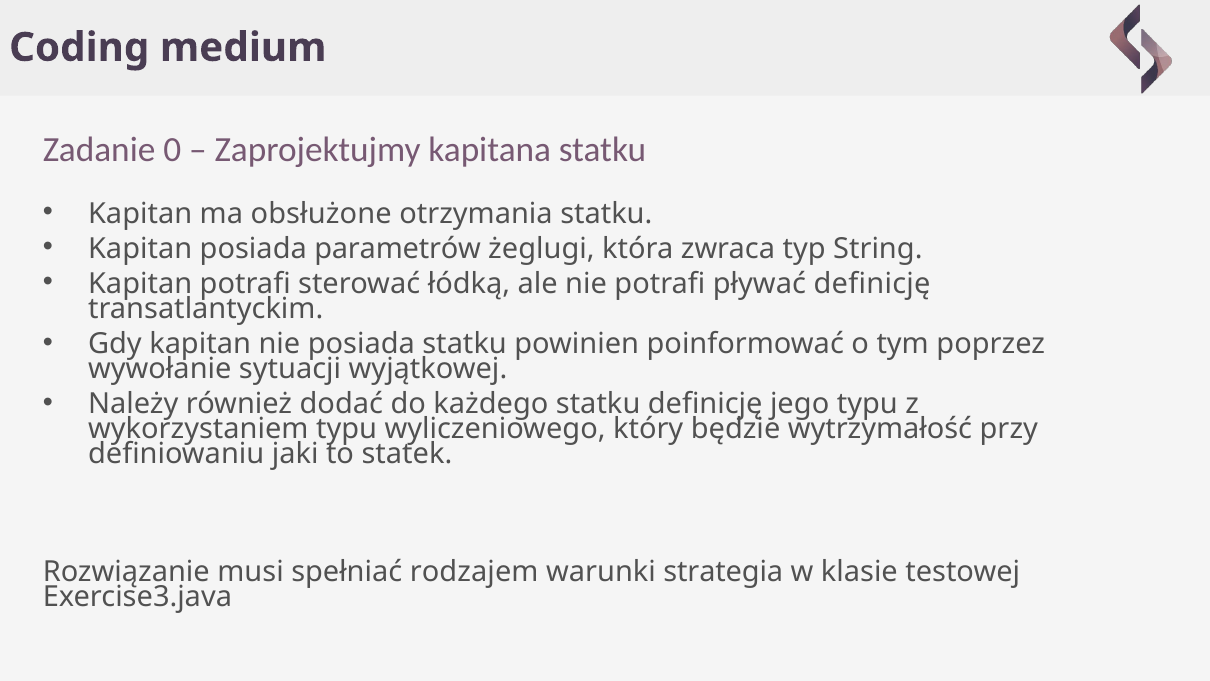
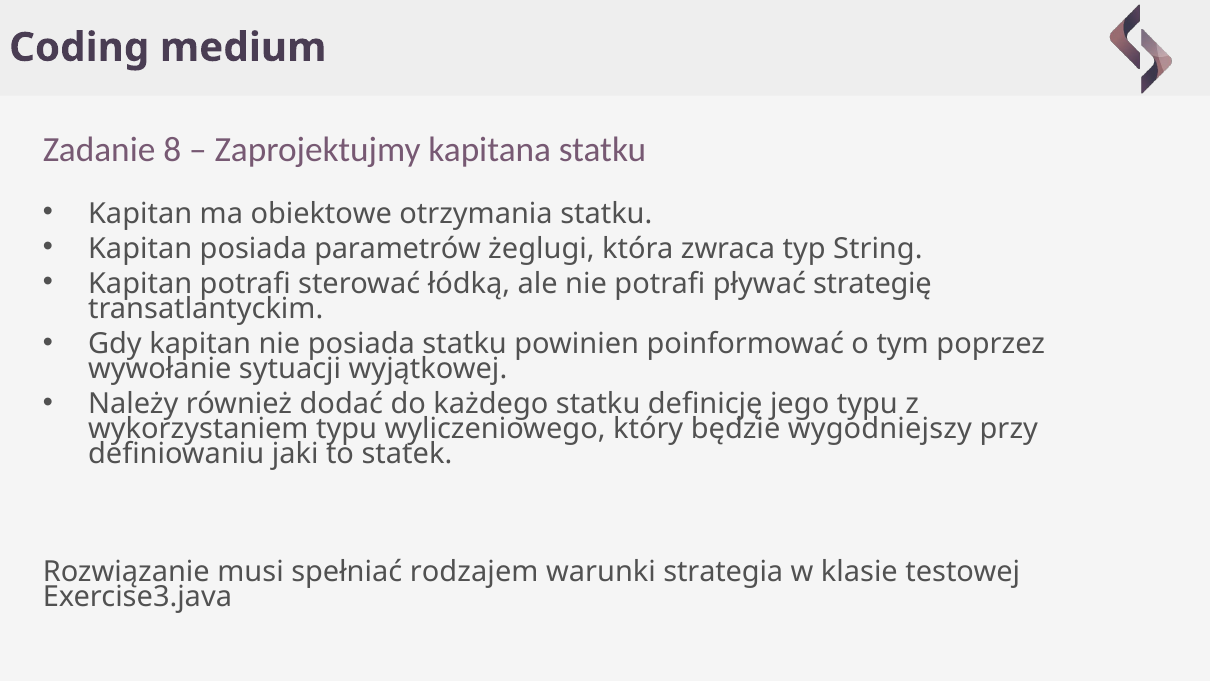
0: 0 -> 8 (172, 149)
obsłużone: obsłużone -> obiektowe (321, 213)
pływać definicję: definicję -> strategię (872, 284)
wytrzymałość: wytrzymałość -> wygodniejszy (880, 429)
